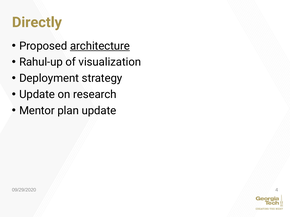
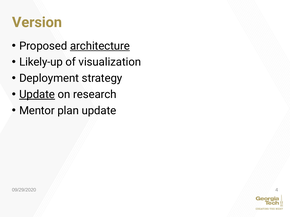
Directly: Directly -> Version (37, 22)
Rahul-up: Rahul-up -> Likely-up (41, 62)
Update underline: none -> present (37, 95)
